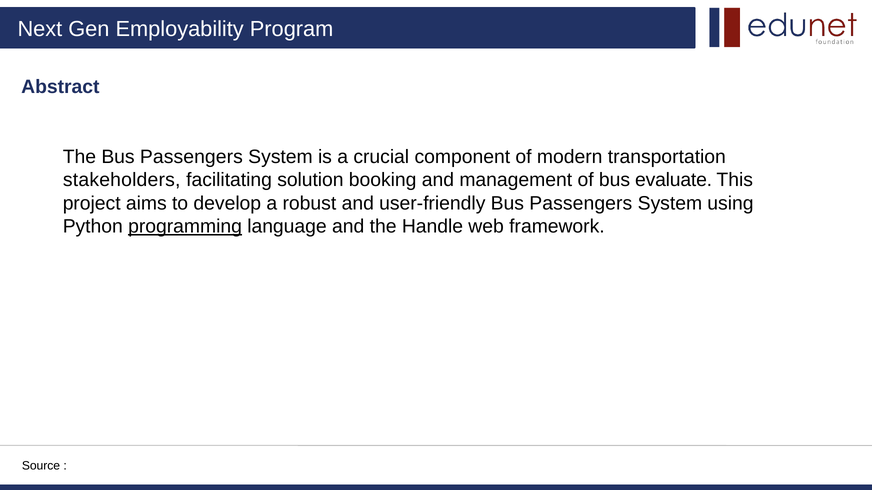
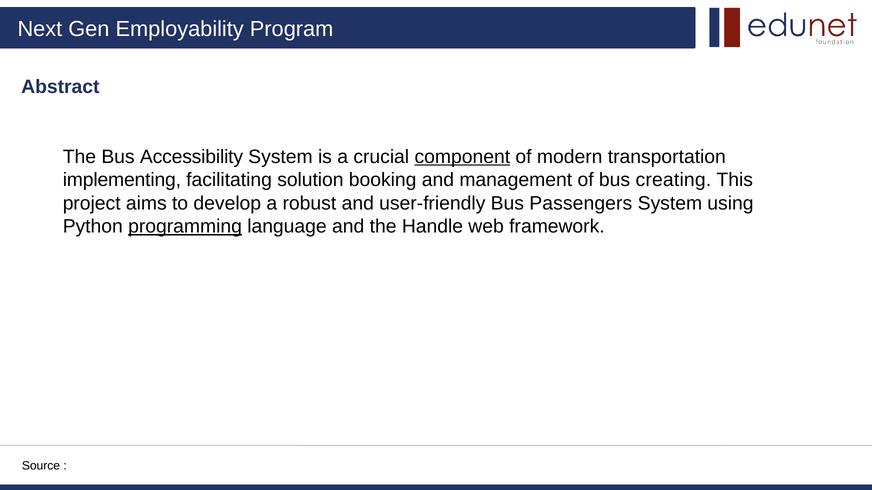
The Bus Passengers: Passengers -> Accessibility (192, 157)
component underline: none -> present (462, 157)
stakeholders: stakeholders -> implementing (122, 180)
evaluate: evaluate -> creating (673, 180)
